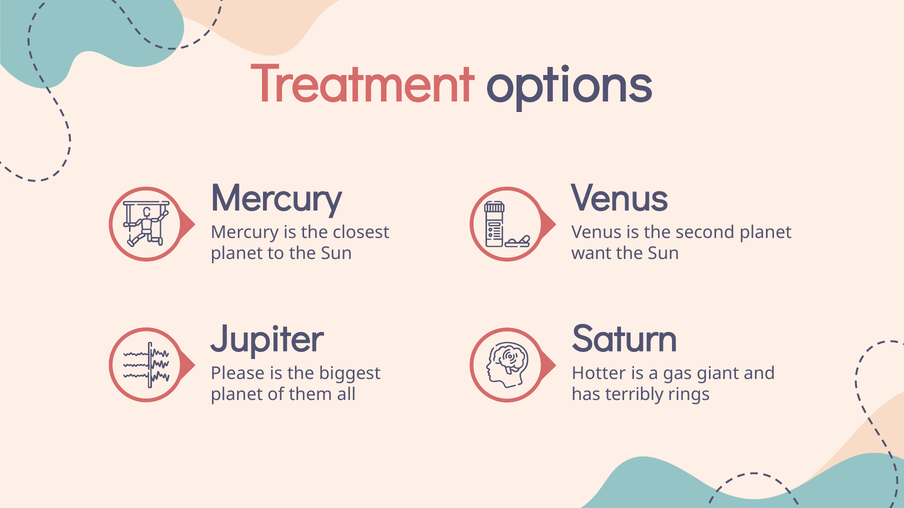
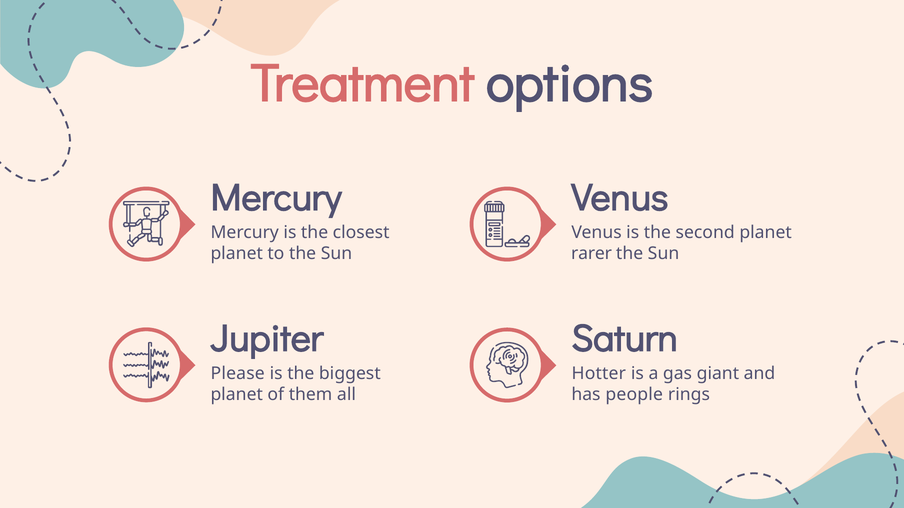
want: want -> rarer (592, 254)
terribly: terribly -> people (634, 395)
